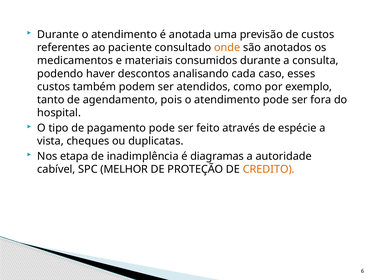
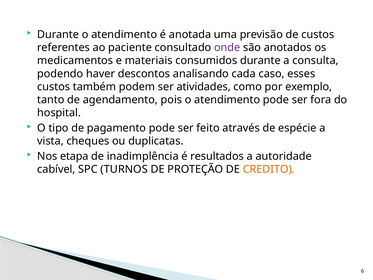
onde colour: orange -> purple (227, 47)
atendidos: atendidos -> atividades (204, 87)
diagramas: diagramas -> resultados (217, 156)
MELHOR: MELHOR -> TURNOS (124, 169)
